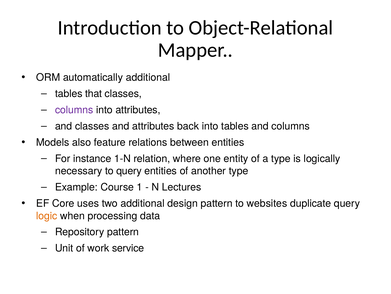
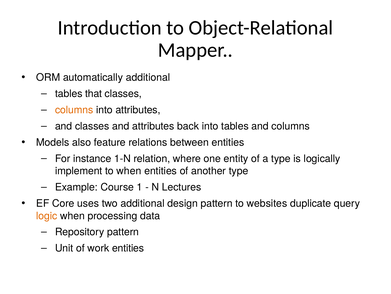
columns colour: purple -> orange (74, 110)
necessary: necessary -> implement (79, 171)
to query: query -> when (129, 171)
work service: service -> entities (128, 248)
